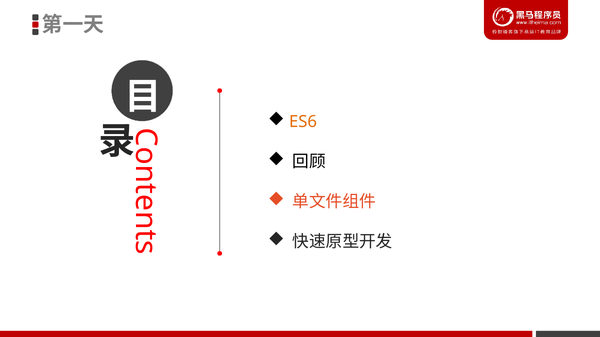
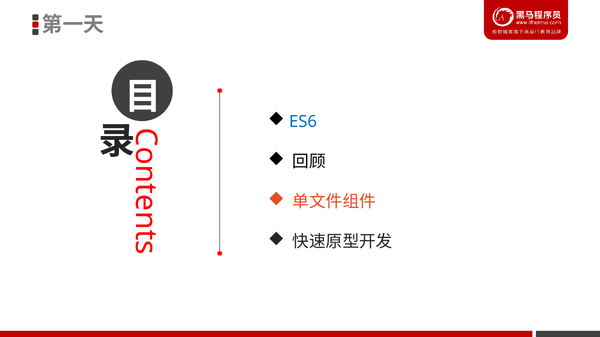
ES6 colour: orange -> blue (303, 122)
